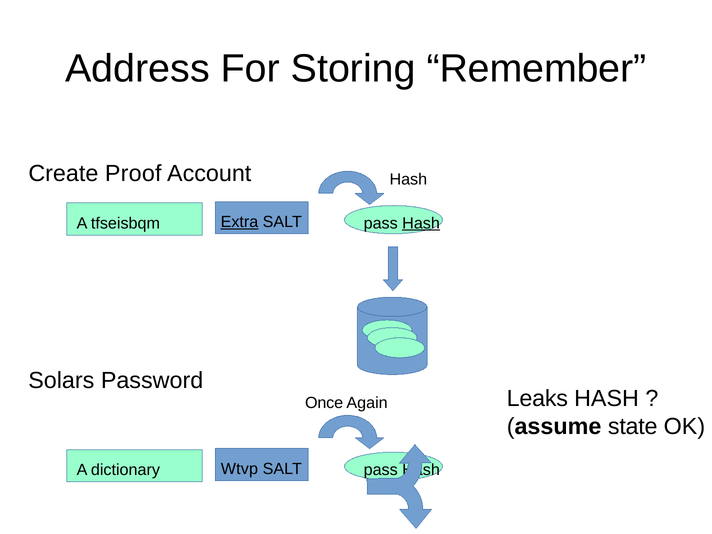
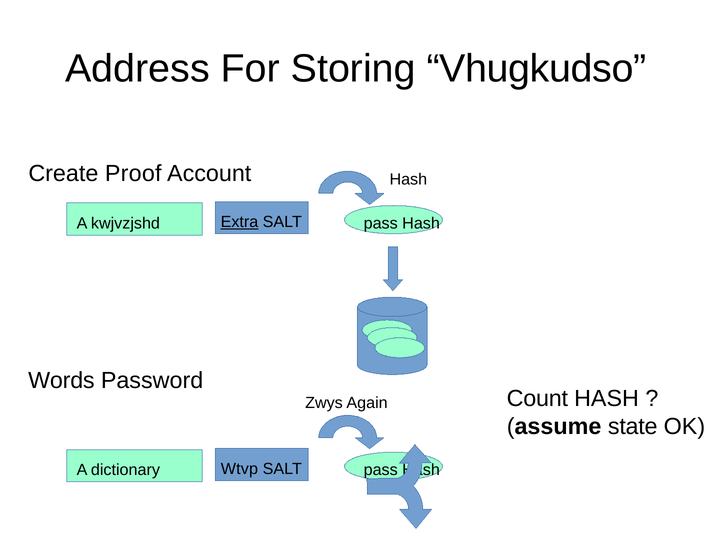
Remember: Remember -> Vhugkudso (537, 69)
tfseisbqm: tfseisbqm -> kwjvzjshd (125, 223)
Hash underline: present -> none (421, 223)
Solars: Solars -> Words (61, 380)
Once: Once -> Zwys (324, 403)
Leaks: Leaks -> Count (537, 399)
